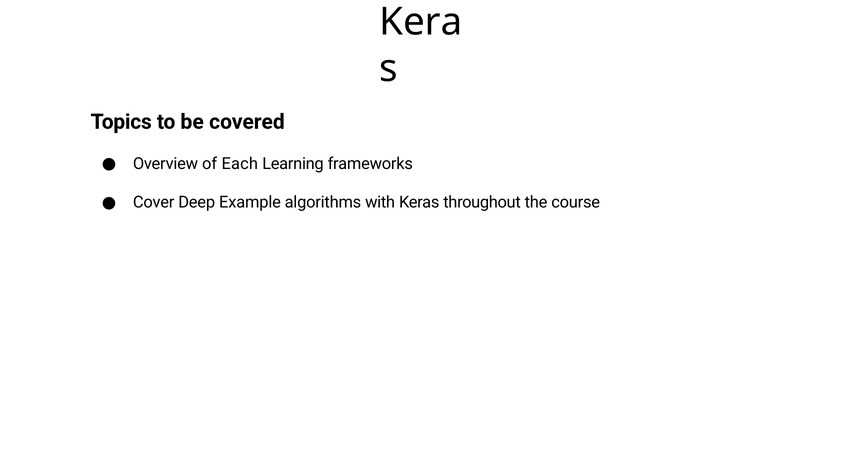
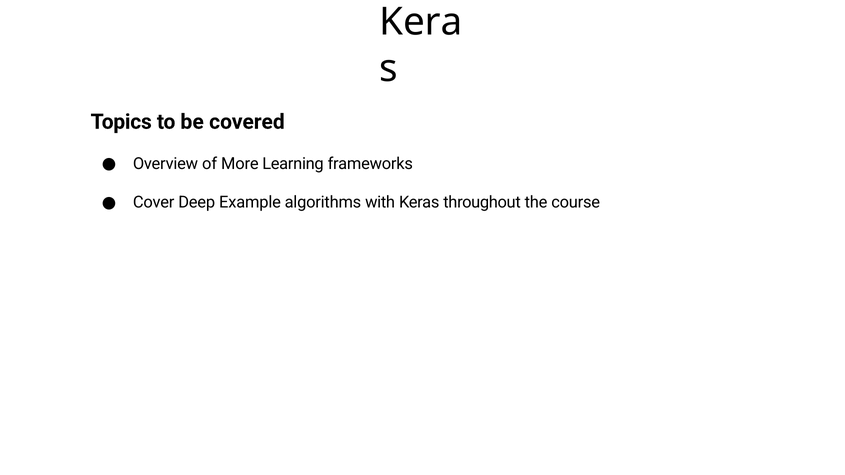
Each: Each -> More (240, 164)
